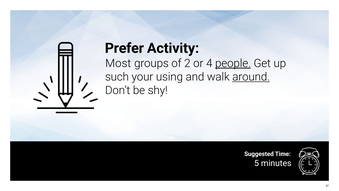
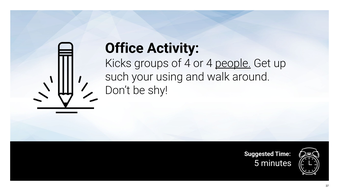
Prefer: Prefer -> Office (124, 48)
Most: Most -> Kicks (118, 63)
of 2: 2 -> 4 (187, 63)
around underline: present -> none (251, 77)
